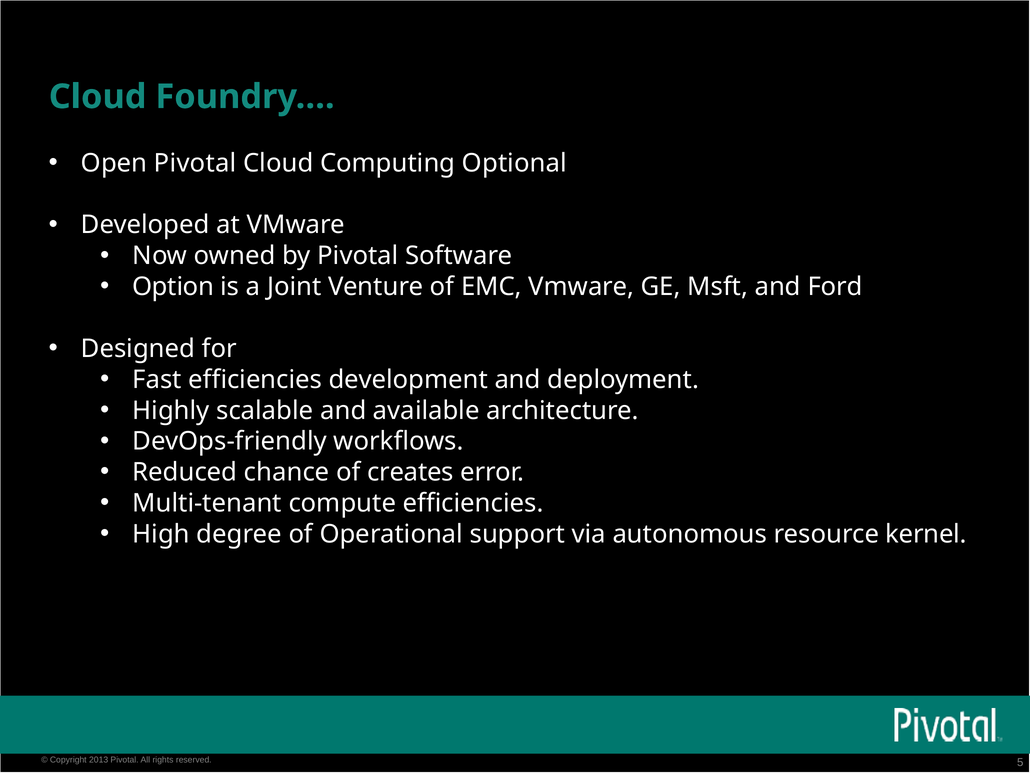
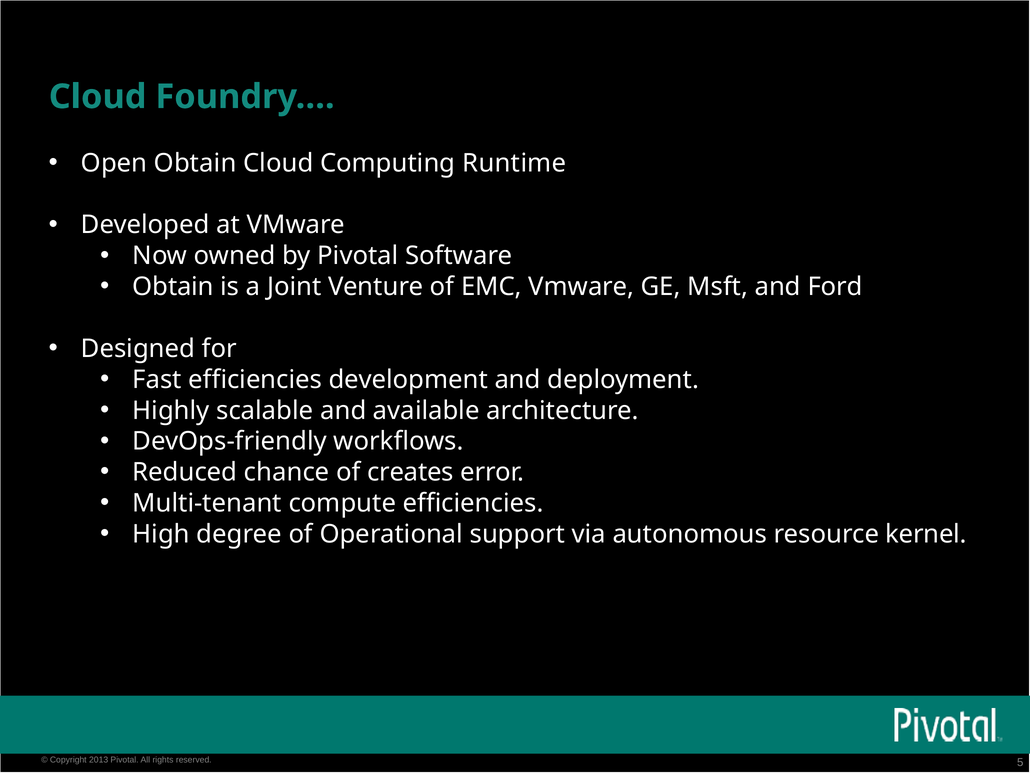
Open Pivotal: Pivotal -> Obtain (195, 163)
Optional: Optional -> Runtime (514, 163)
Option: Option -> Obtain (173, 287)
